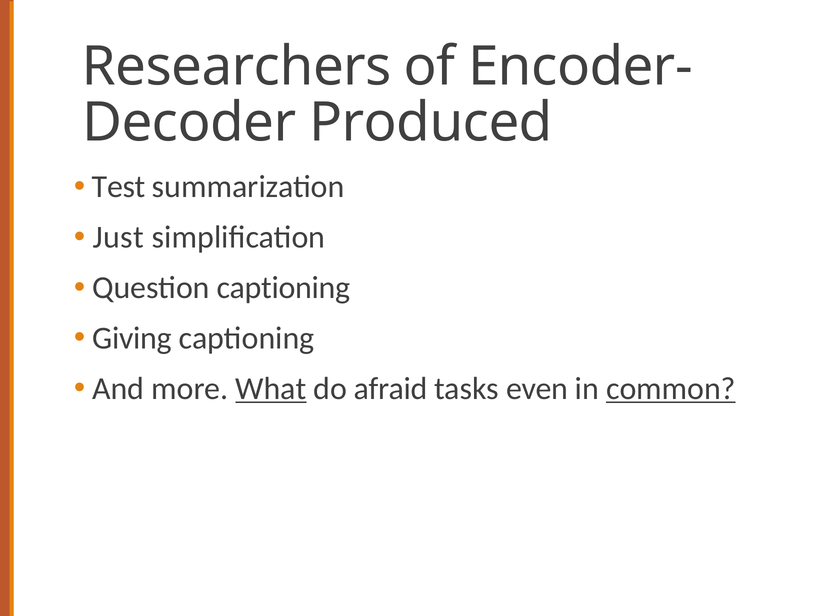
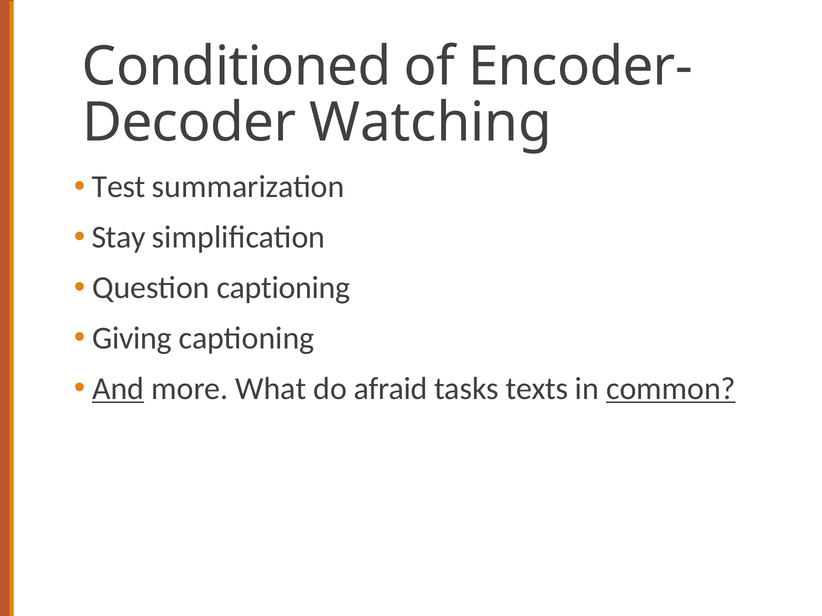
Researchers: Researchers -> Conditioned (237, 67)
Produced: Produced -> Watching (431, 123)
Just: Just -> Stay (119, 238)
And underline: none -> present (118, 389)
What underline: present -> none (271, 389)
even: even -> texts (537, 389)
